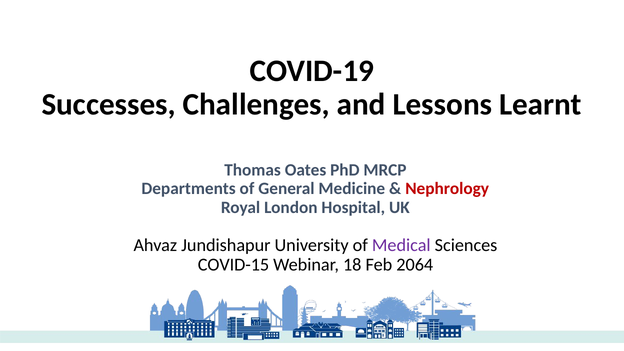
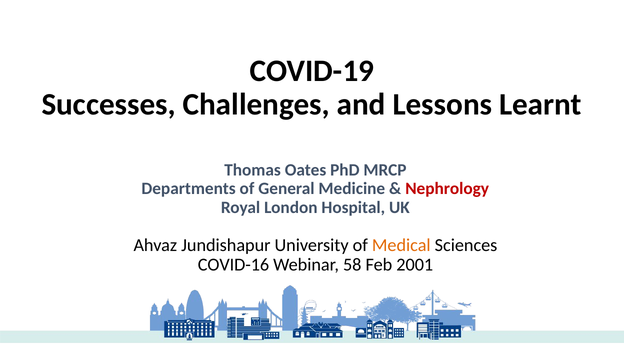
Medical colour: purple -> orange (401, 245)
COVID-15: COVID-15 -> COVID-16 (233, 265)
18: 18 -> 58 (352, 265)
2064: 2064 -> 2001 (415, 265)
